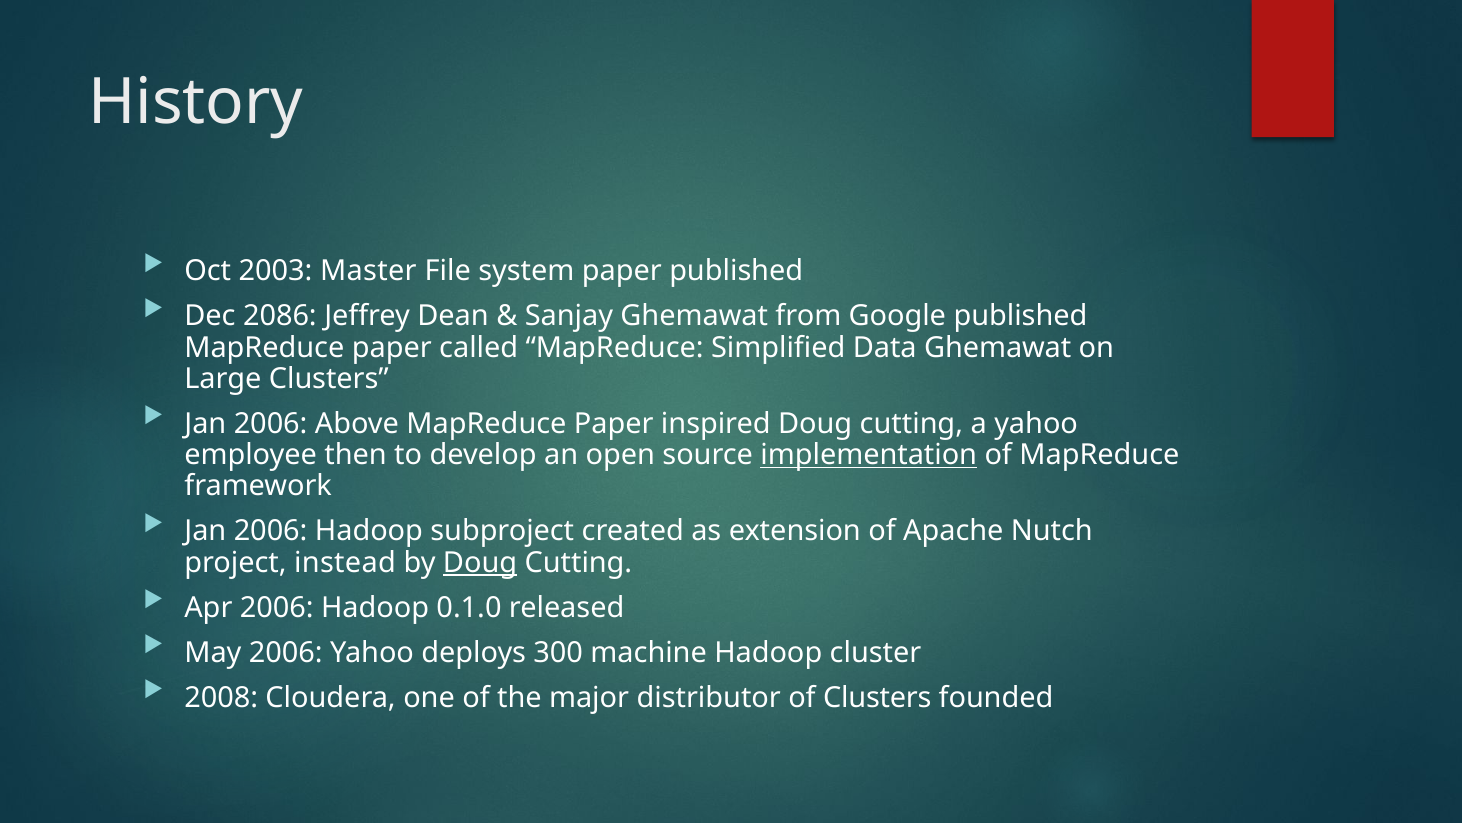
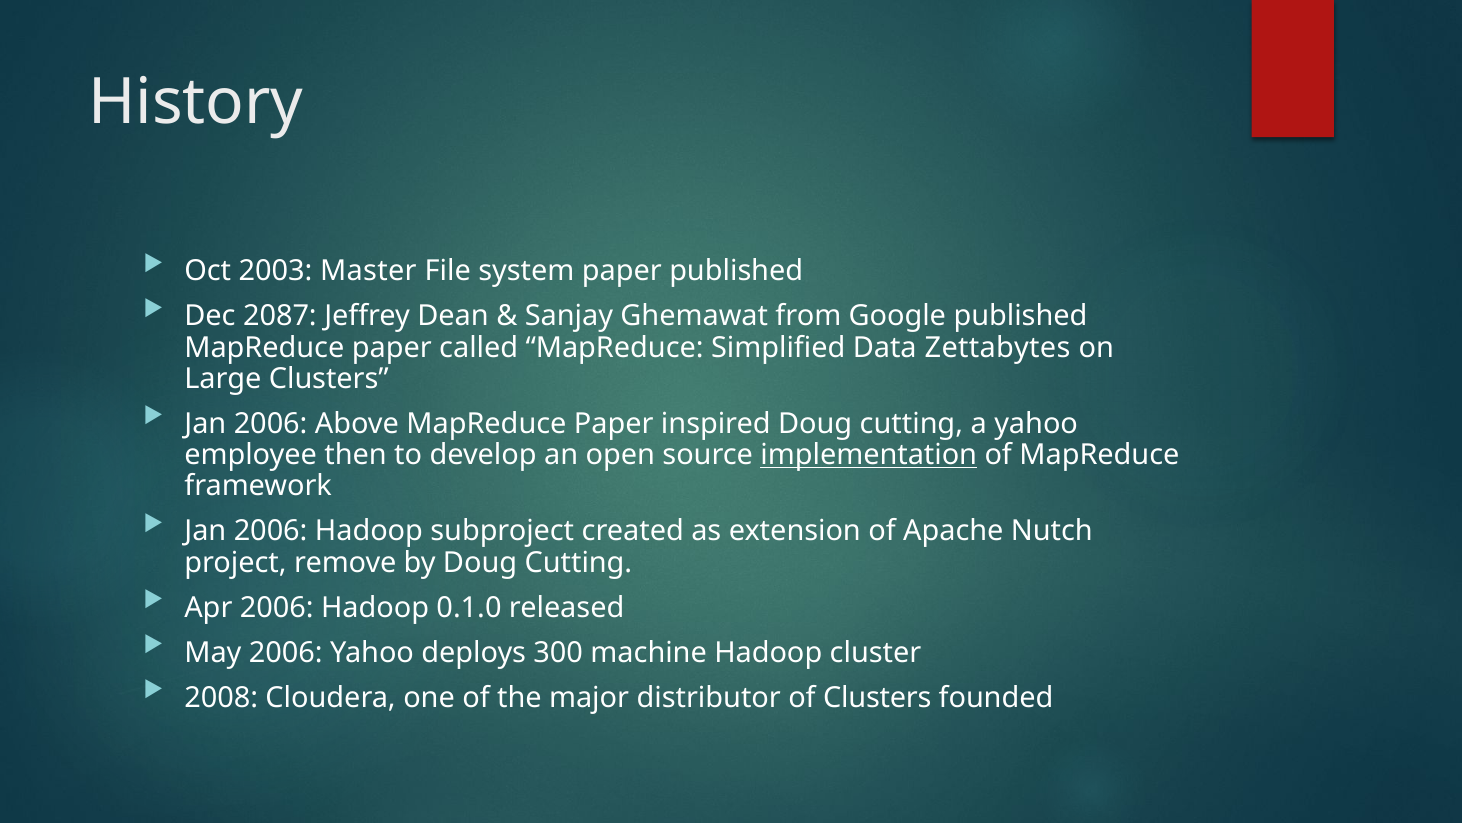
2086: 2086 -> 2087 (280, 316)
Data Ghemawat: Ghemawat -> Zettabytes (998, 347)
instead: instead -> remove (345, 562)
Doug underline: present -> none (480, 562)
